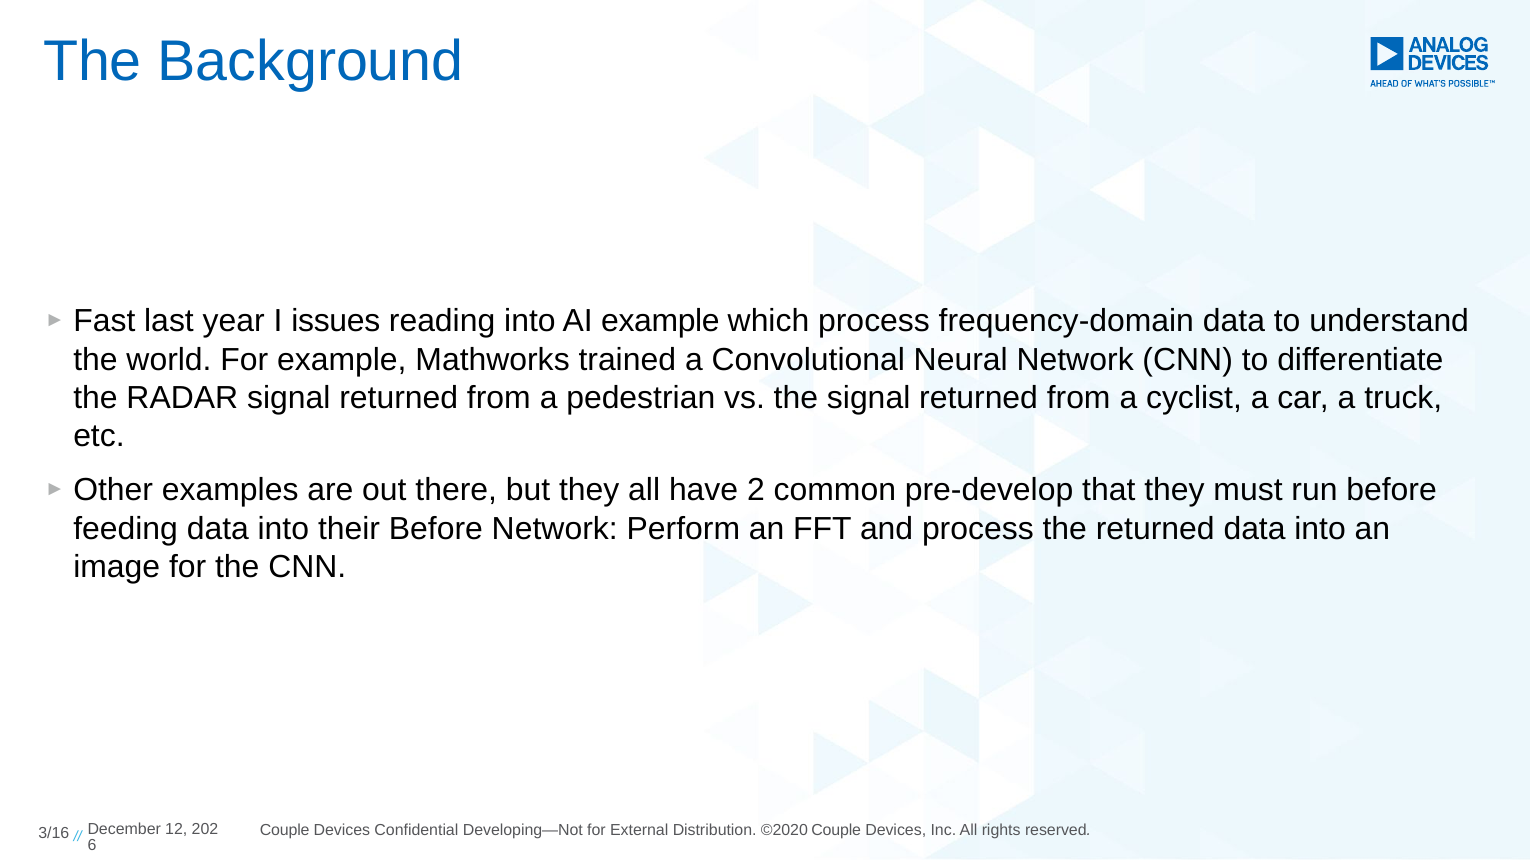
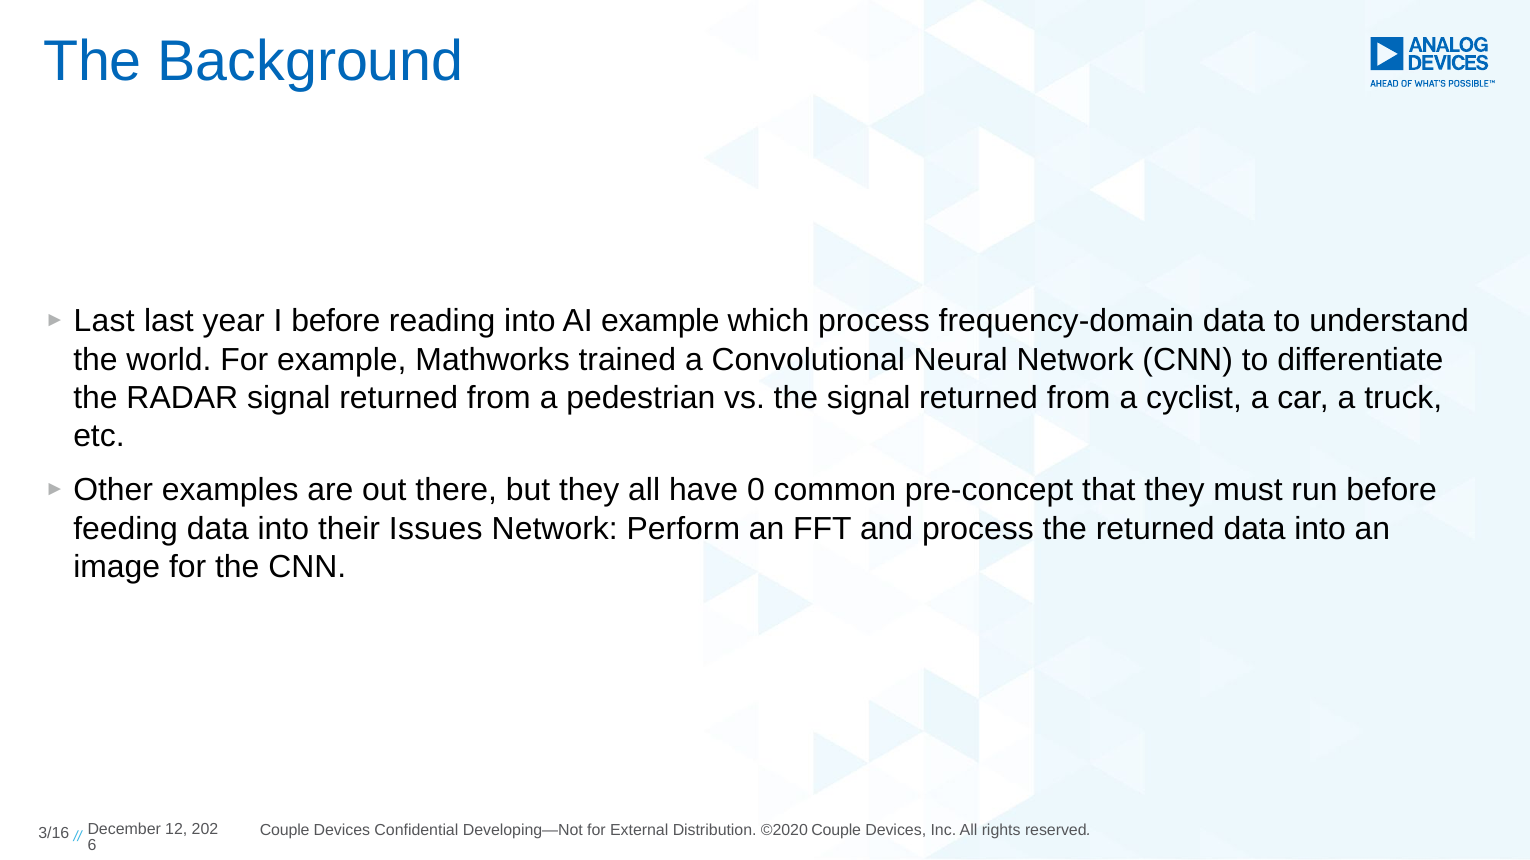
Fast: Fast -> Last (104, 322)
I issues: issues -> before (336, 322)
2: 2 -> 0 (756, 491)
pre-develop: pre-develop -> pre-concept (989, 491)
their Before: Before -> Issues (436, 529)
